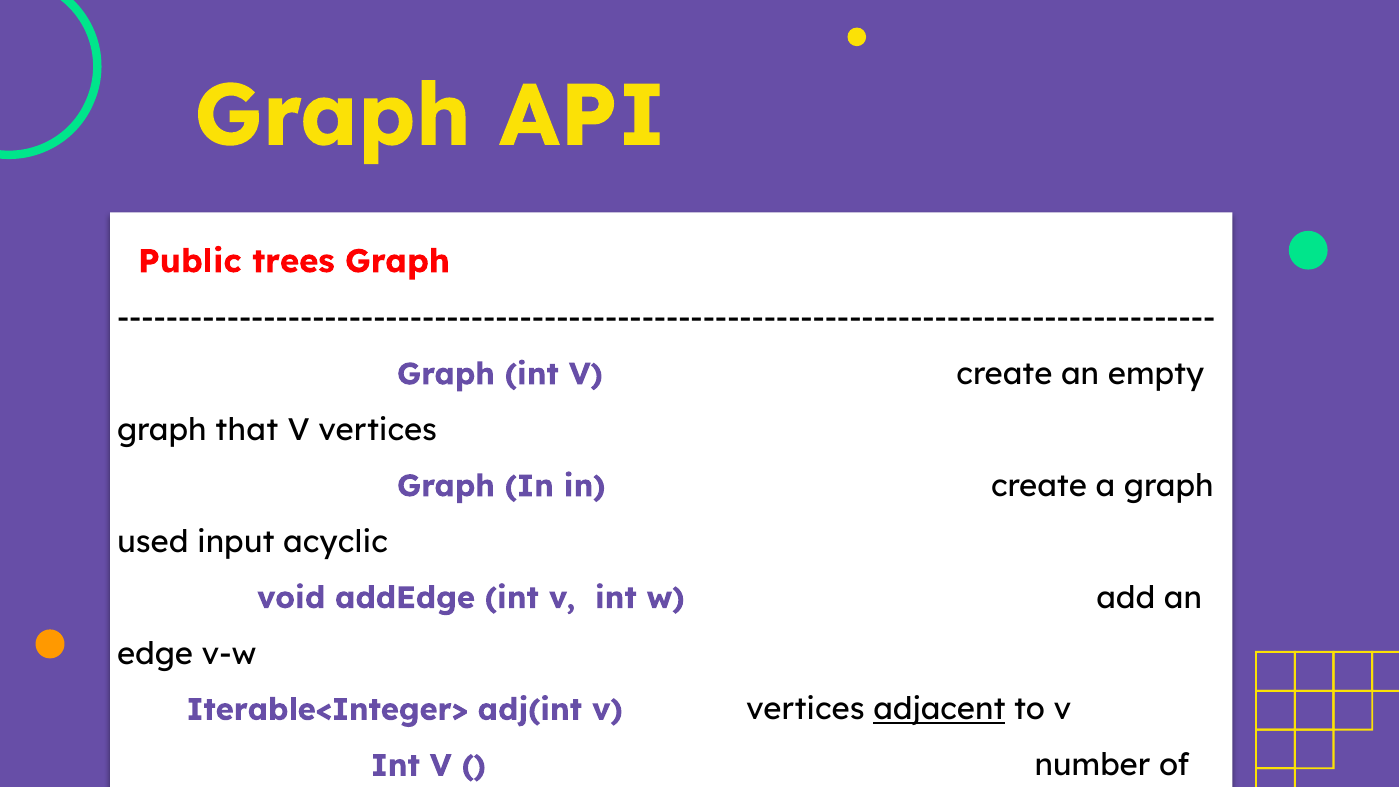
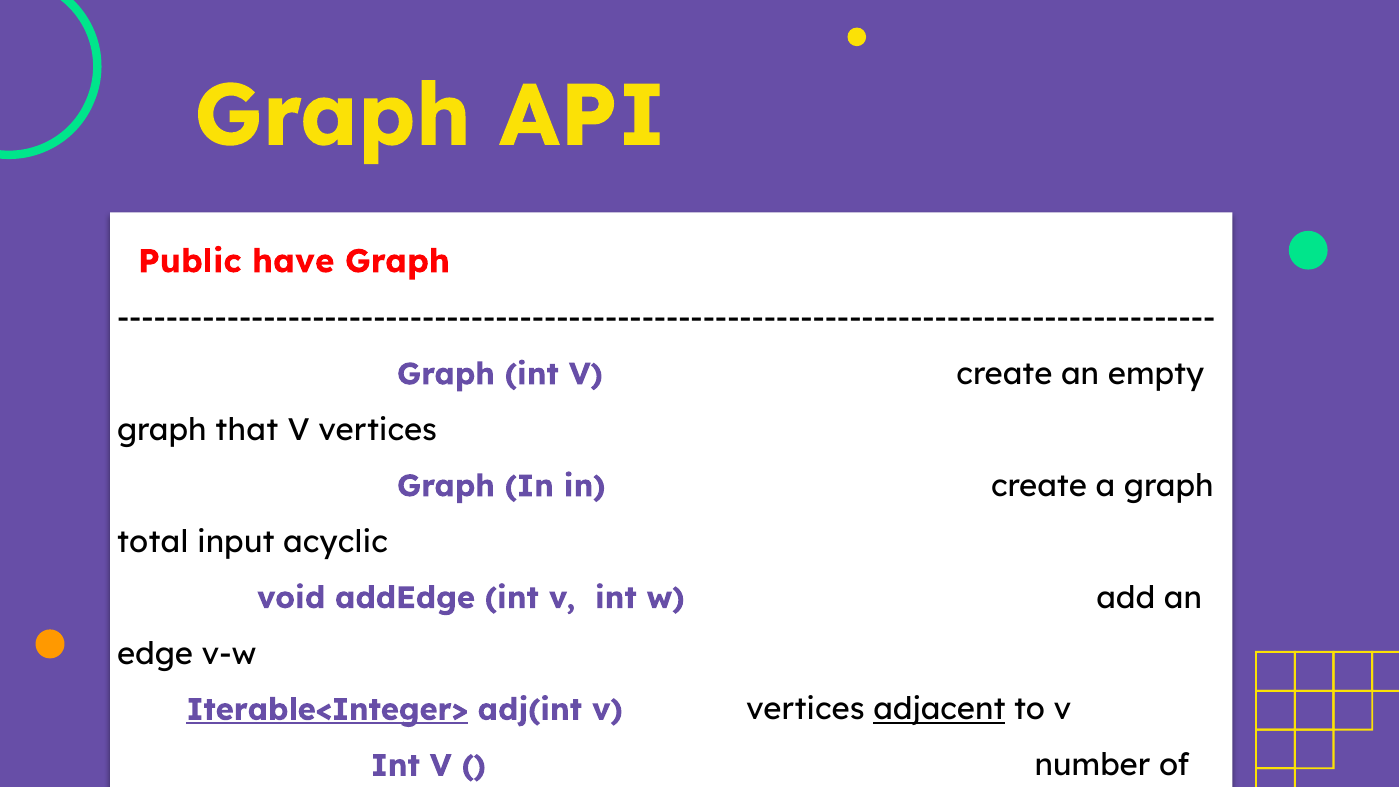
trees: trees -> have (293, 261)
used: used -> total (153, 542)
Iterable<Integer> underline: none -> present (327, 710)
